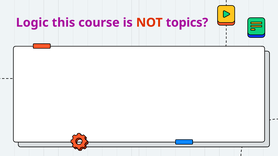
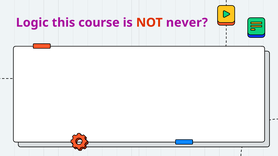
topics: topics -> never (187, 23)
